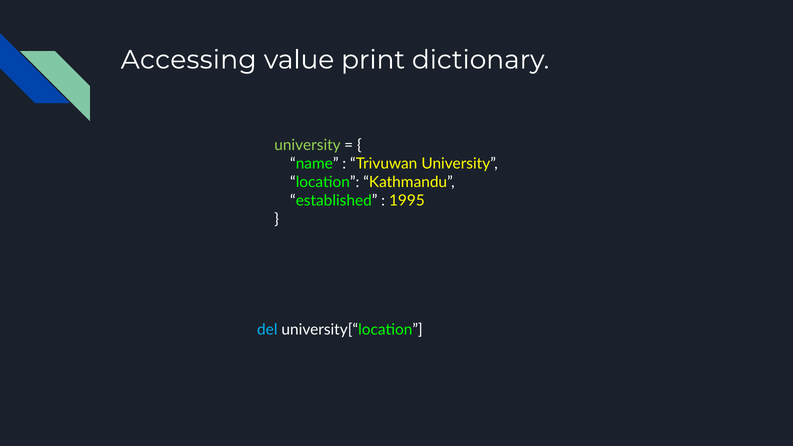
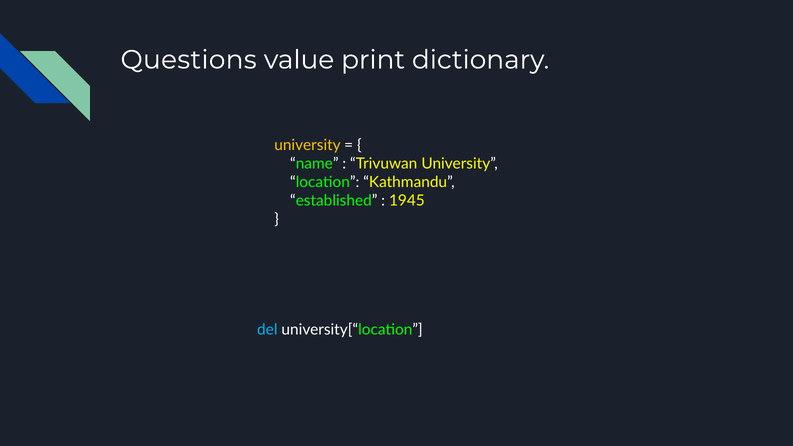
Accessing: Accessing -> Questions (189, 60)
university colour: light green -> yellow (307, 145)
1995: 1995 -> 1945 (407, 201)
